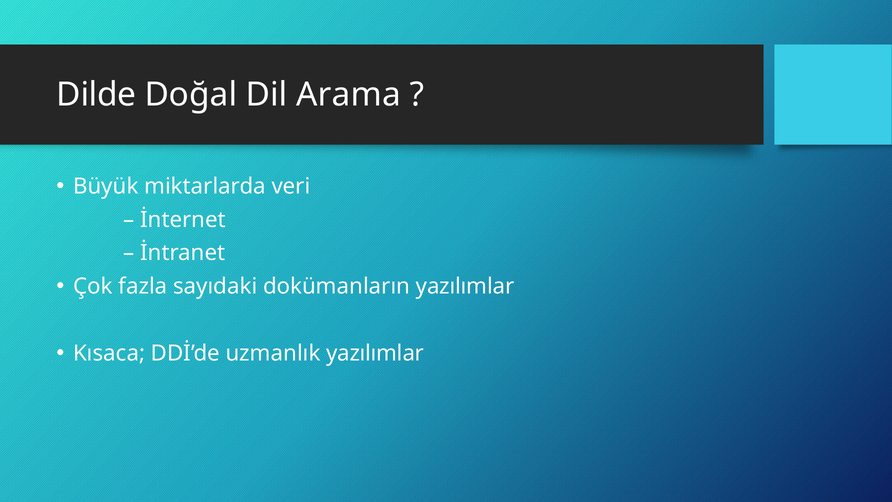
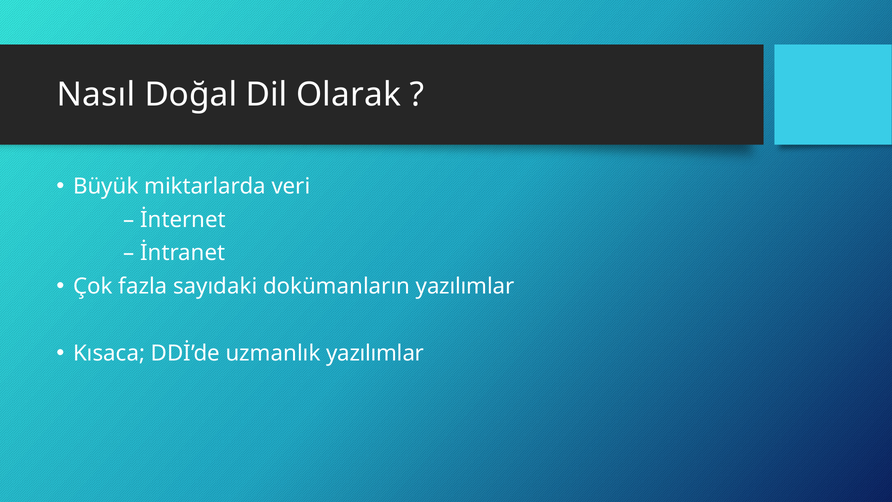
Dilde: Dilde -> Nasıl (96, 94)
Arama: Arama -> Olarak (349, 94)
